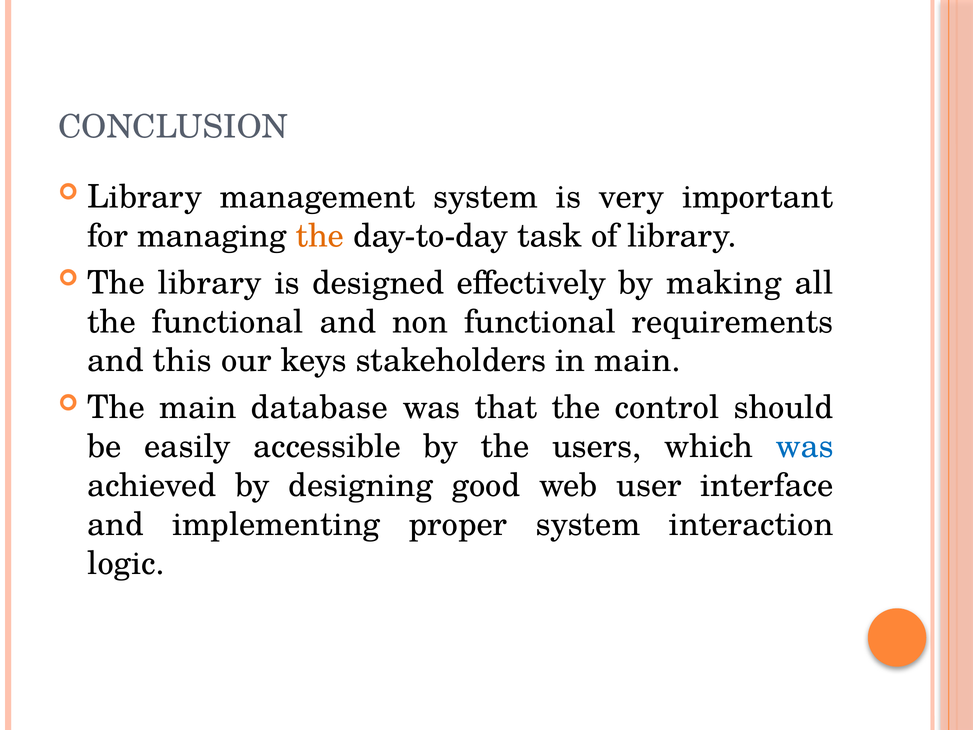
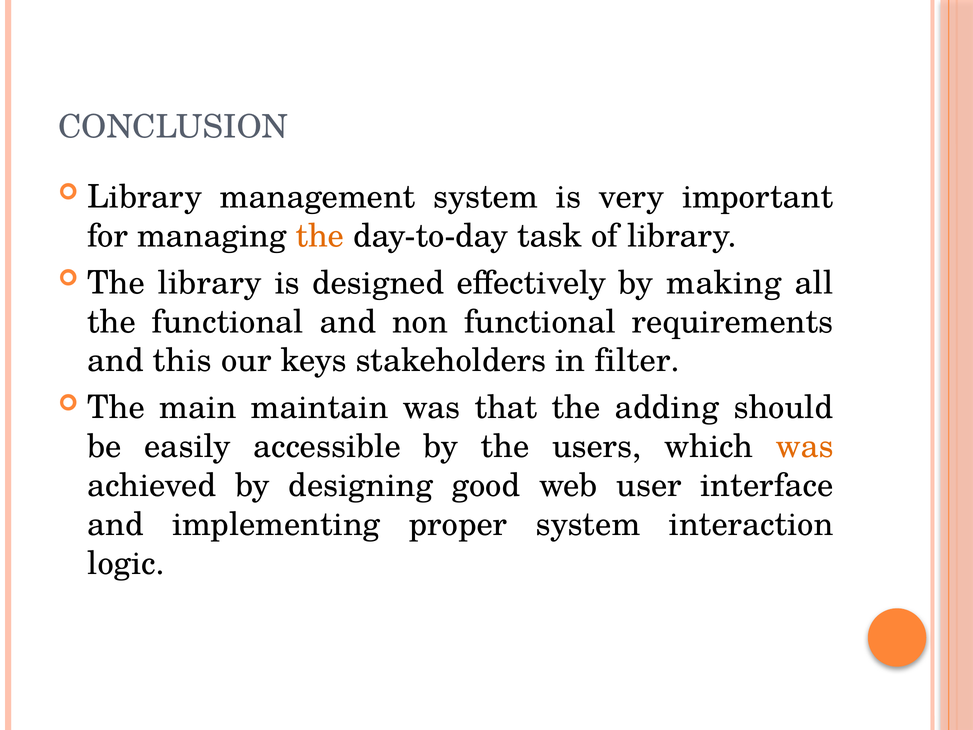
in main: main -> filter (637, 361)
database: database -> maintain (320, 408)
control: control -> adding (667, 408)
was colour: blue -> orange (805, 447)
